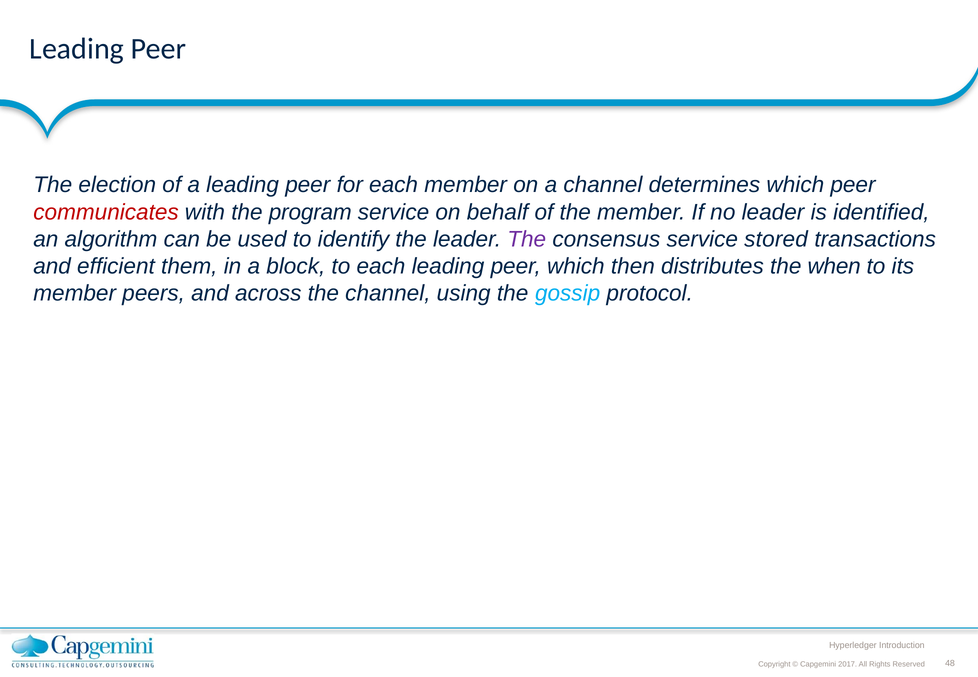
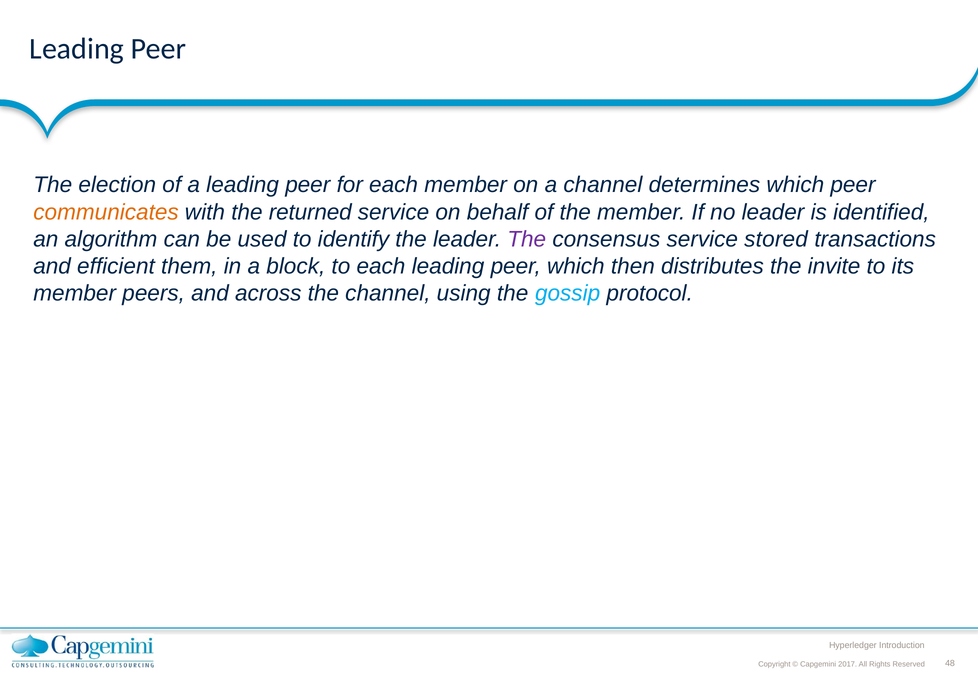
communicates colour: red -> orange (106, 212)
program: program -> returned (310, 212)
when: when -> invite (834, 266)
